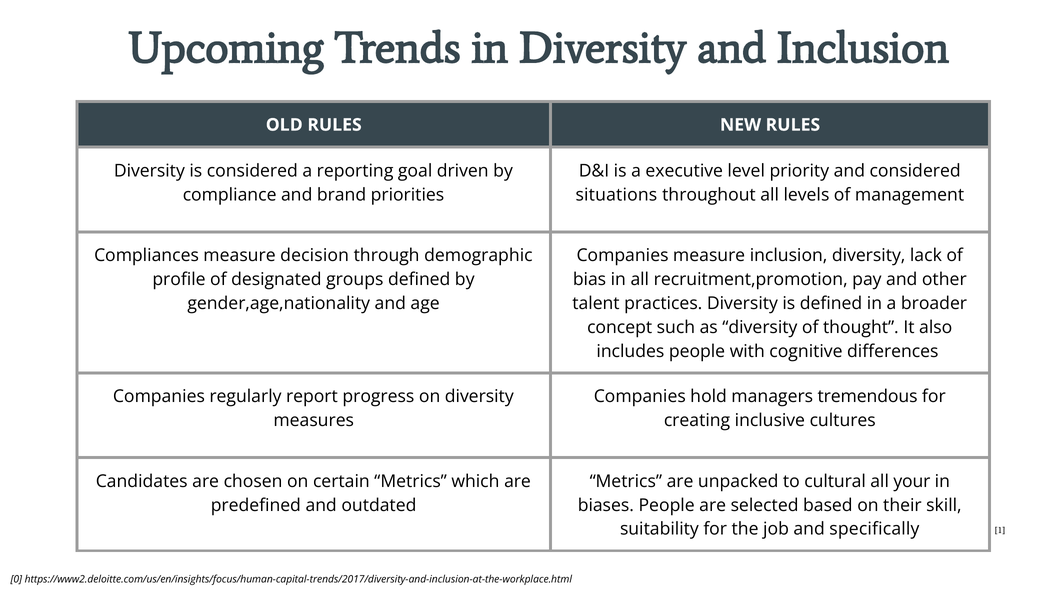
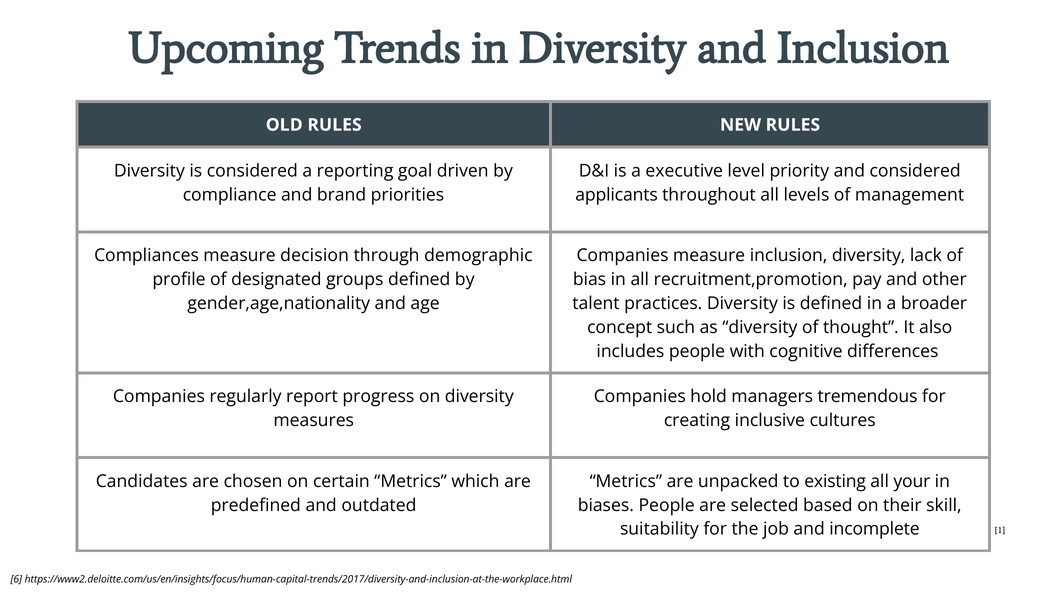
situations: situations -> applicants (617, 195)
cultural: cultural -> existing (835, 481)
specifically: specifically -> incomplete (875, 529)
0: 0 -> 6 (16, 579)
